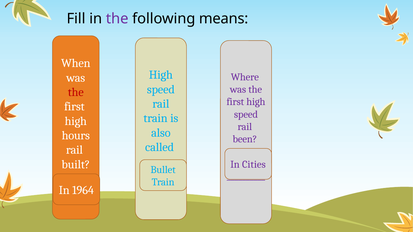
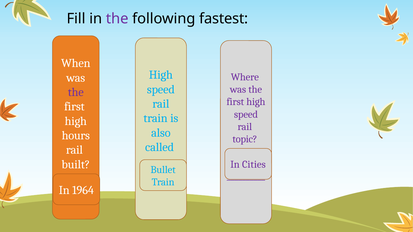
means: means -> fastest (224, 19)
the colour: red -> purple (76, 92)
been: been -> topic (245, 139)
